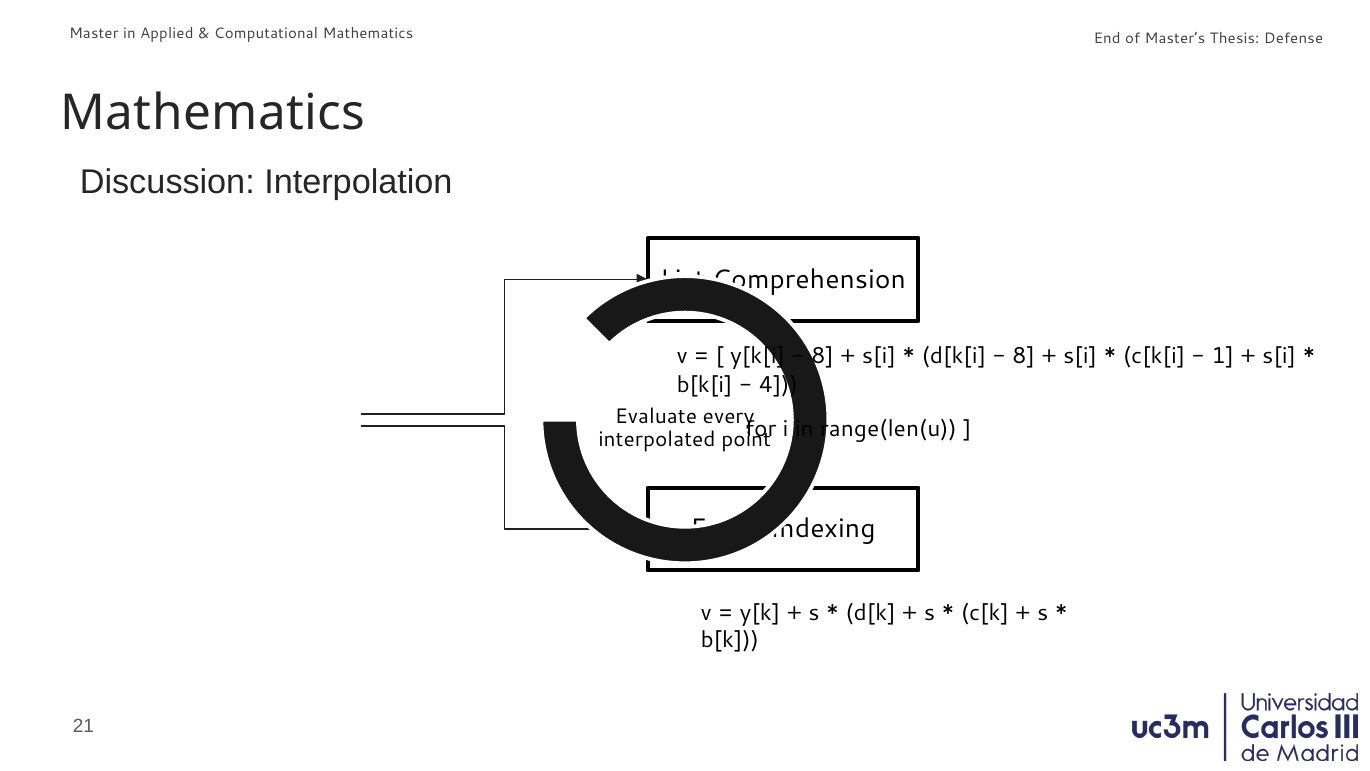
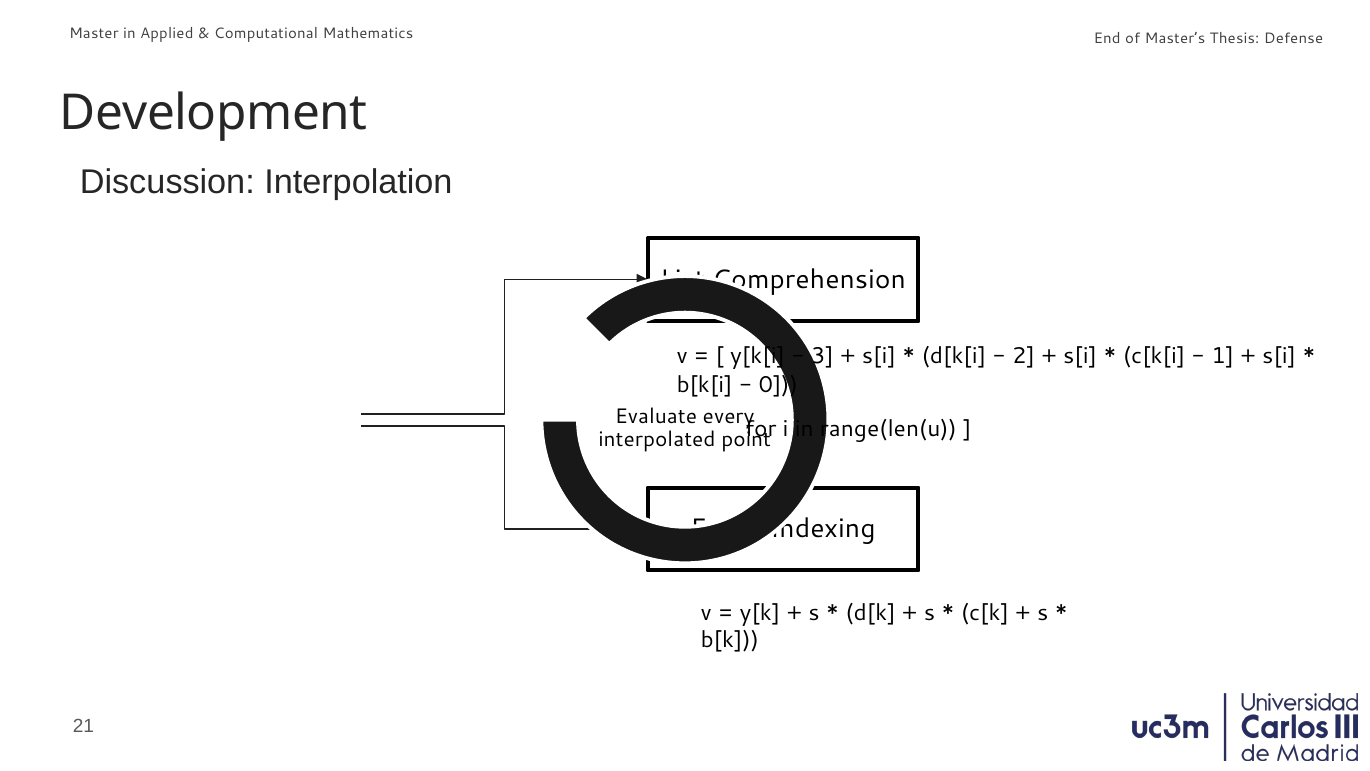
Mathematics: Mathematics -> Development (213, 114)
8: 8 -> 3 (822, 355)
8: 8 -> 2 (1024, 355)
4: 4 -> 0 (778, 385)
